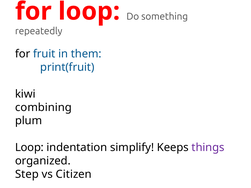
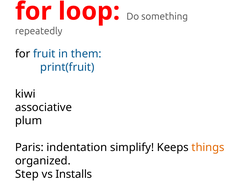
combining: combining -> associative (43, 107)
Loop: Loop -> Paris (29, 148)
things colour: purple -> orange (208, 148)
Citizen: Citizen -> Installs (74, 174)
